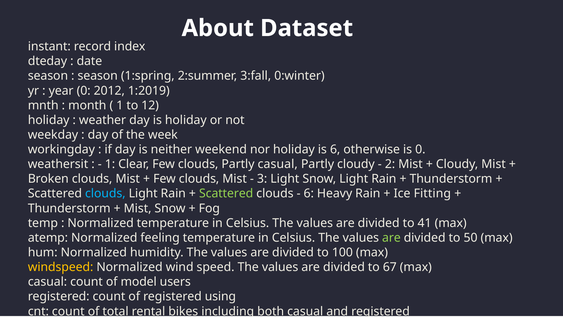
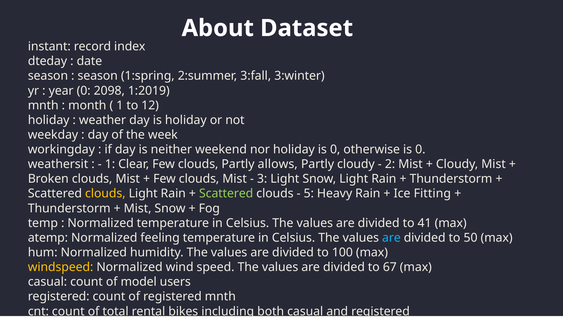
0:winter: 0:winter -> 3:winter (299, 76)
2012: 2012 -> 2098 (109, 90)
holiday is 6: 6 -> 0 (335, 149)
Partly casual: casual -> allows (278, 164)
clouds colour: light blue -> yellow (105, 193)
6: 6 -> 5 (309, 193)
are colour: light green -> light blue (391, 237)
registered using: using -> mnth (220, 296)
